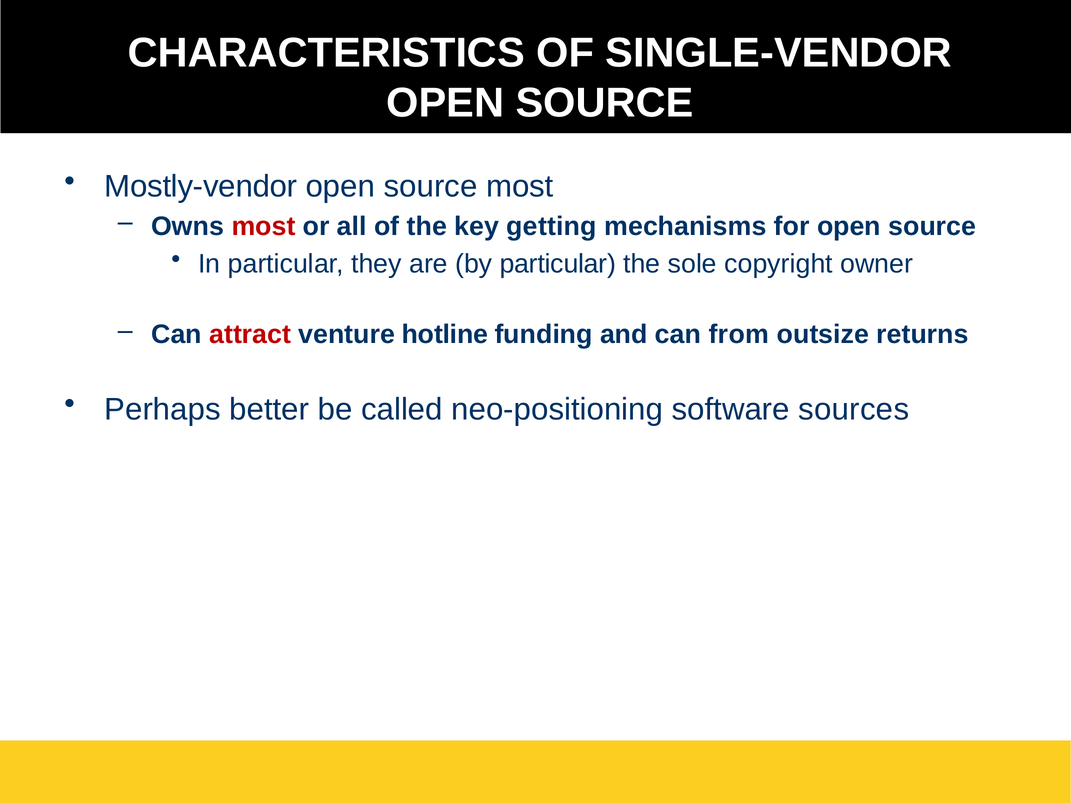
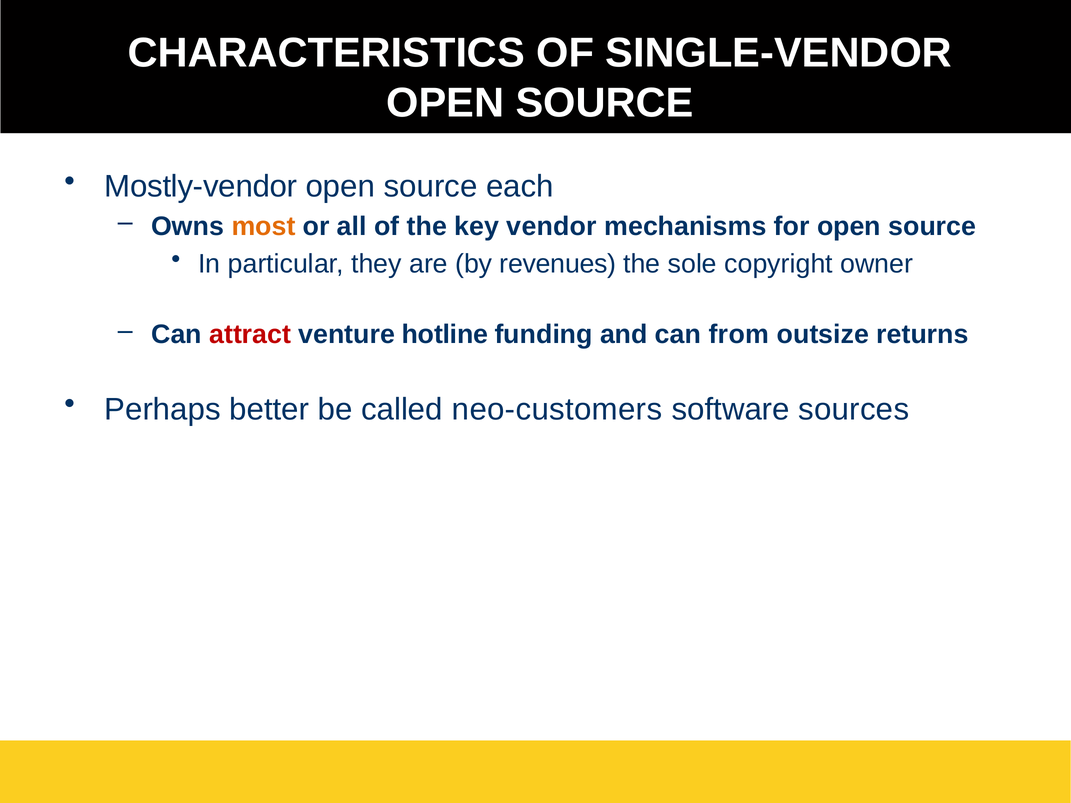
source most: most -> each (520, 187)
most colour: red -> orange (263, 226)
getting: getting -> vendor (552, 226)
by particular: particular -> revenues (558, 264)
neo-positioning: neo-positioning -> neo-customers (557, 409)
